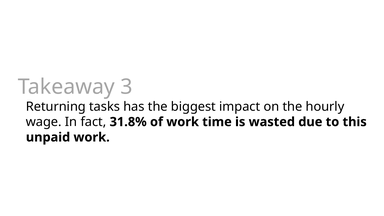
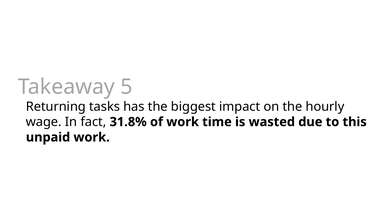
3: 3 -> 5 (126, 87)
